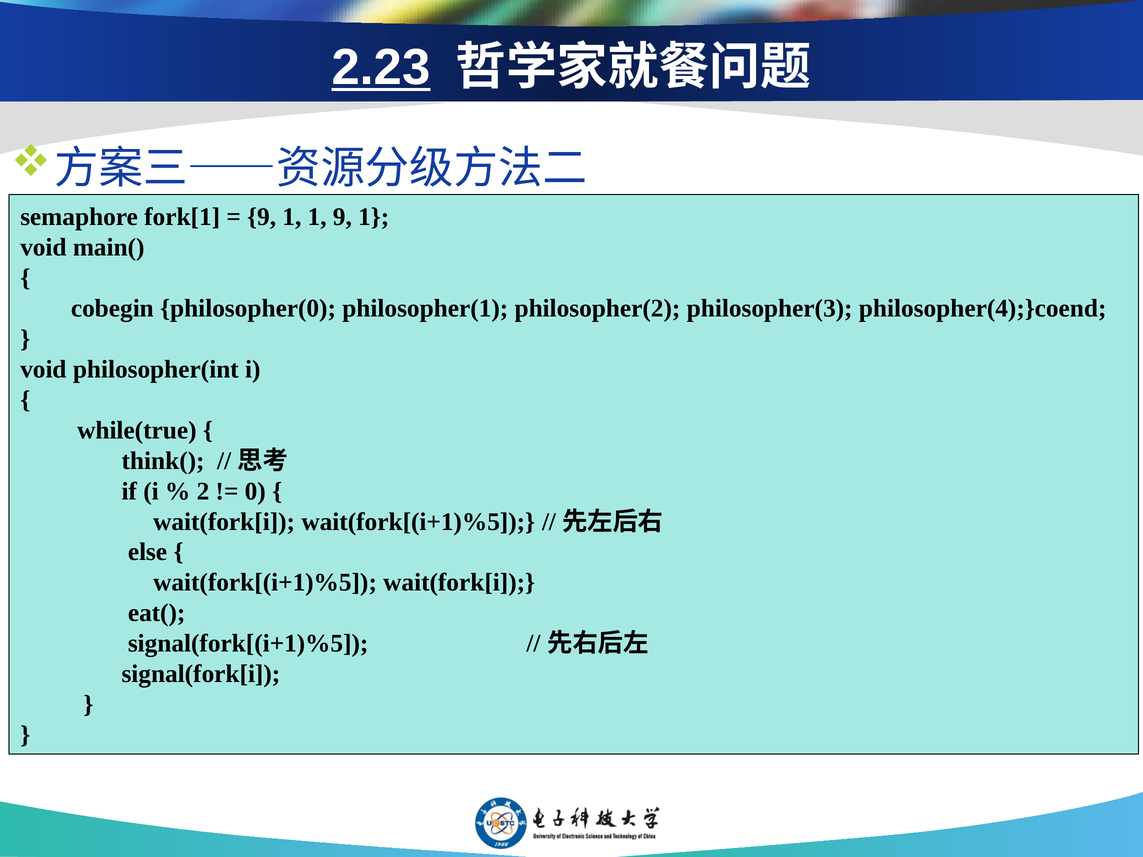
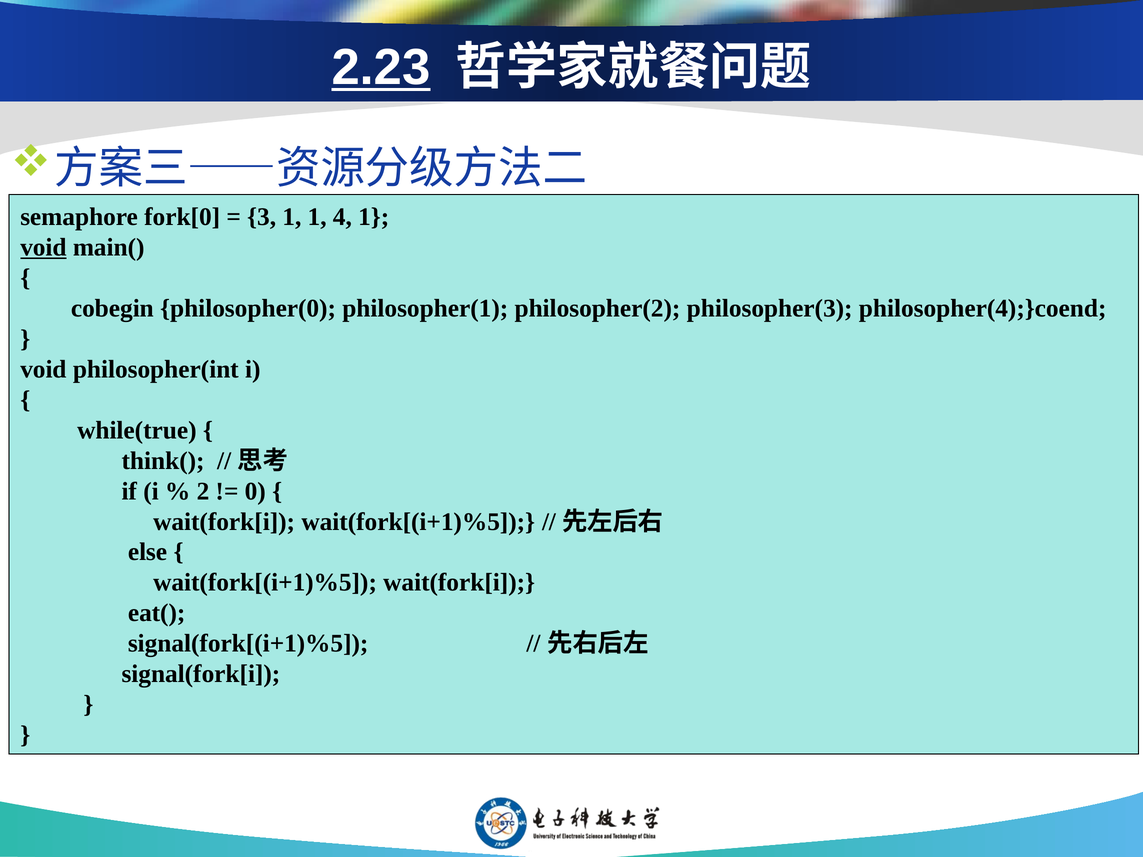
fork[1: fork[1 -> fork[0 (182, 217)
9: 9 -> 3 (262, 217)
1 9: 9 -> 4 (342, 217)
void underline: none -> present (43, 248)
